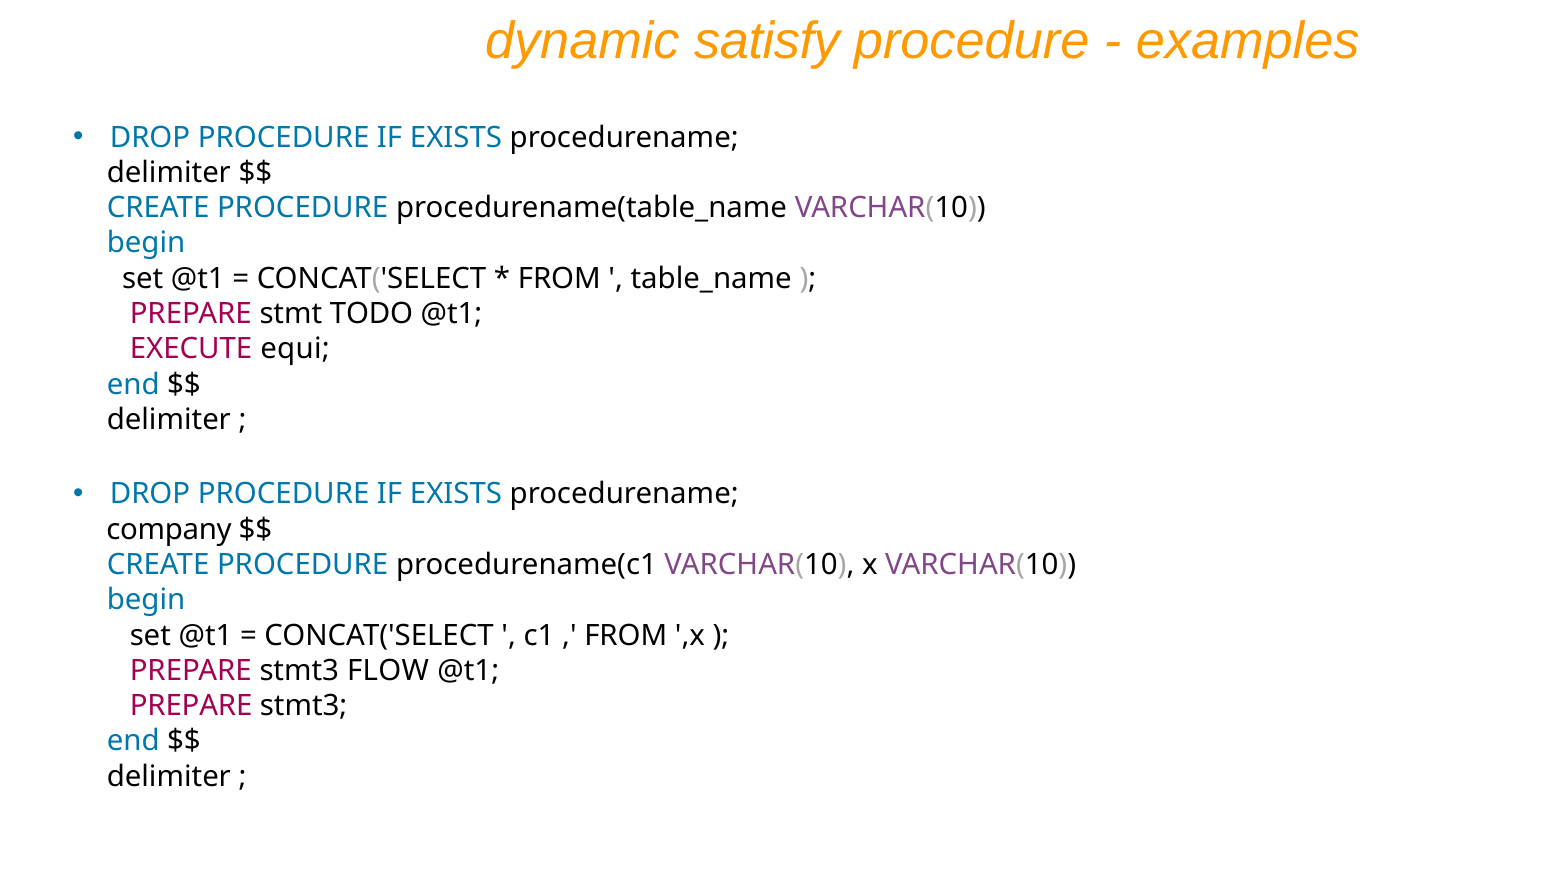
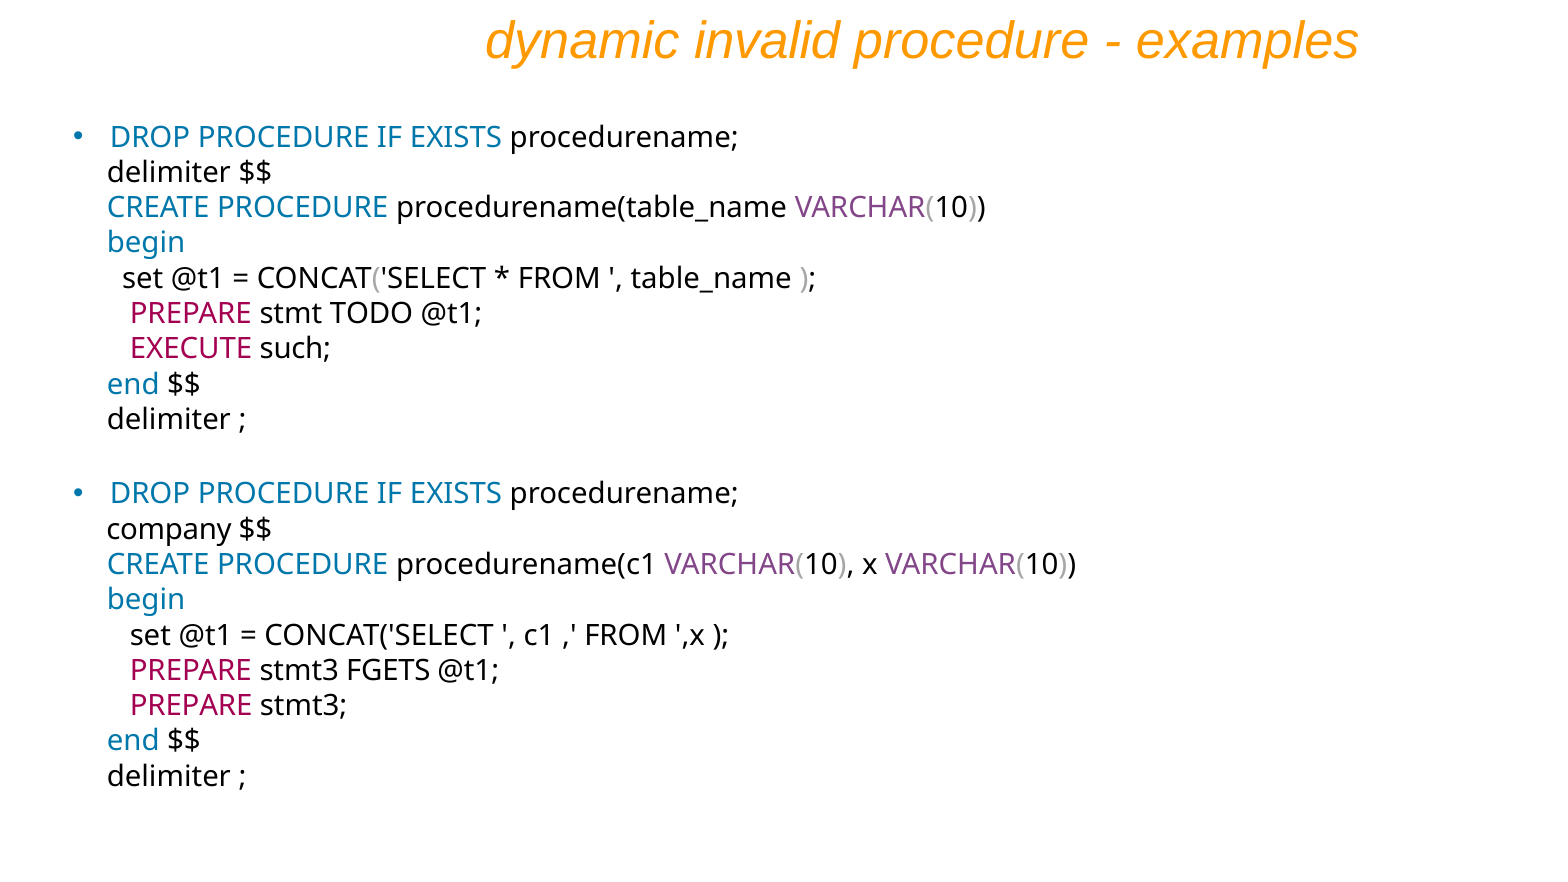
satisfy: satisfy -> invalid (767, 41)
equi: equi -> such (295, 349)
FLOW: FLOW -> FGETS (388, 671)
